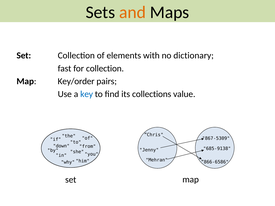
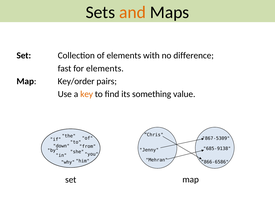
dictionary: dictionary -> difference (194, 56)
for collection: collection -> elements (105, 68)
key colour: blue -> orange (87, 94)
collections: collections -> something (152, 94)
